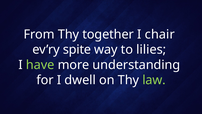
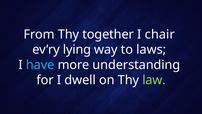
spite: spite -> lying (77, 49)
lilies: lilies -> laws (151, 49)
have colour: light green -> light blue (40, 65)
